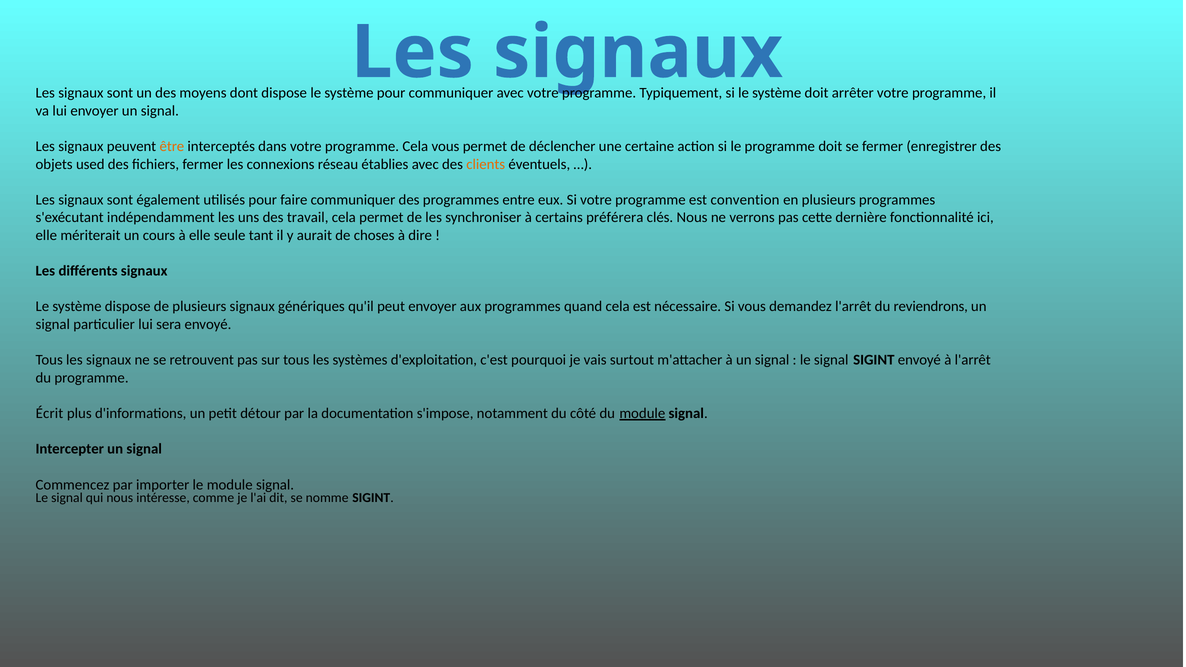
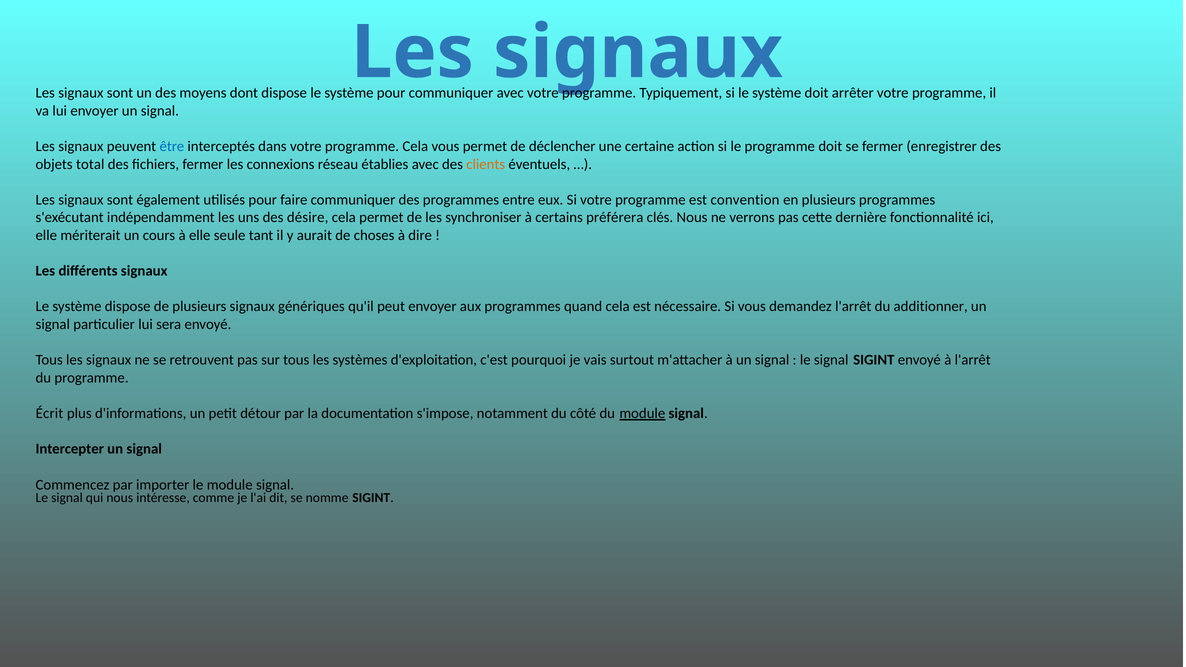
être colour: orange -> blue (172, 146)
used: used -> total (90, 164)
travail: travail -> désire (308, 218)
reviendrons: reviendrons -> additionner (931, 307)
